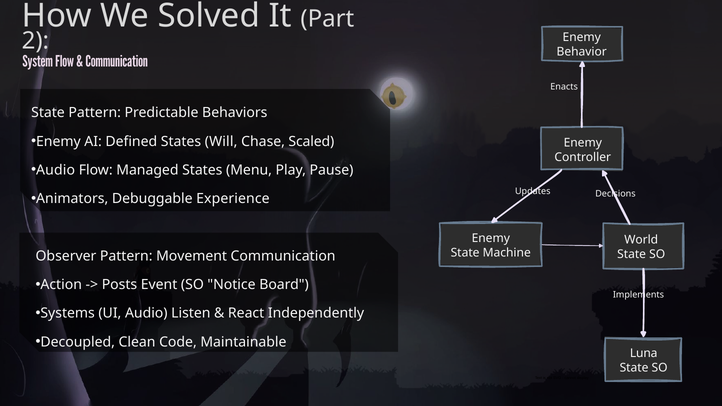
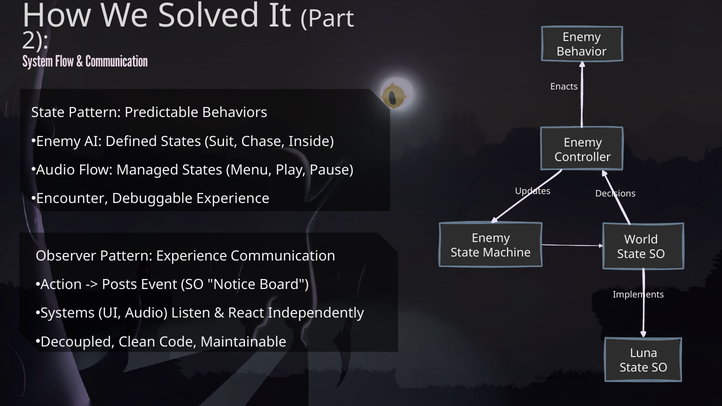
Will: Will -> Suit (221, 142)
Scaled: Scaled -> Inside (311, 142)
Animators: Animators -> Encounter (72, 199)
Pattern Movement: Movement -> Experience (192, 256)
